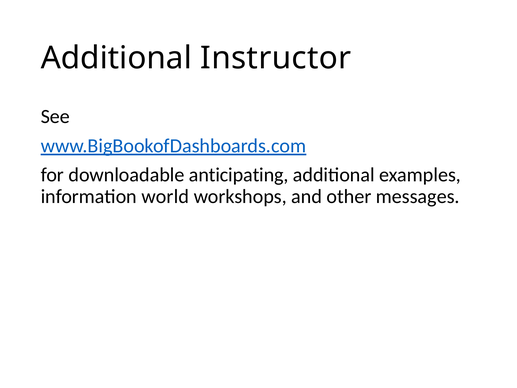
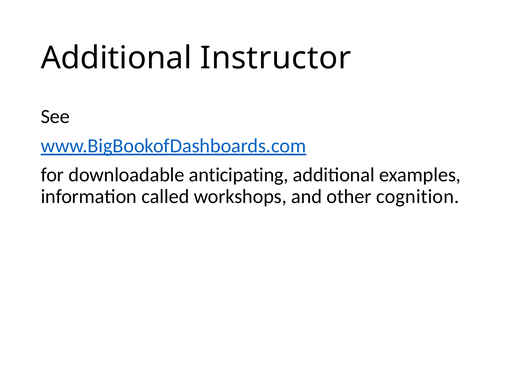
world: world -> called (165, 196)
messages: messages -> cognition (418, 196)
